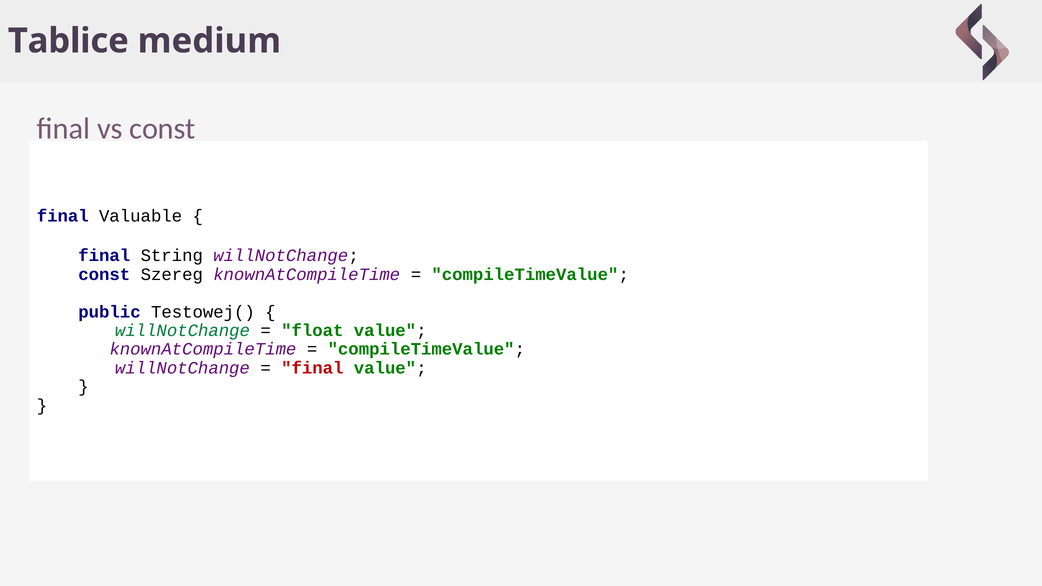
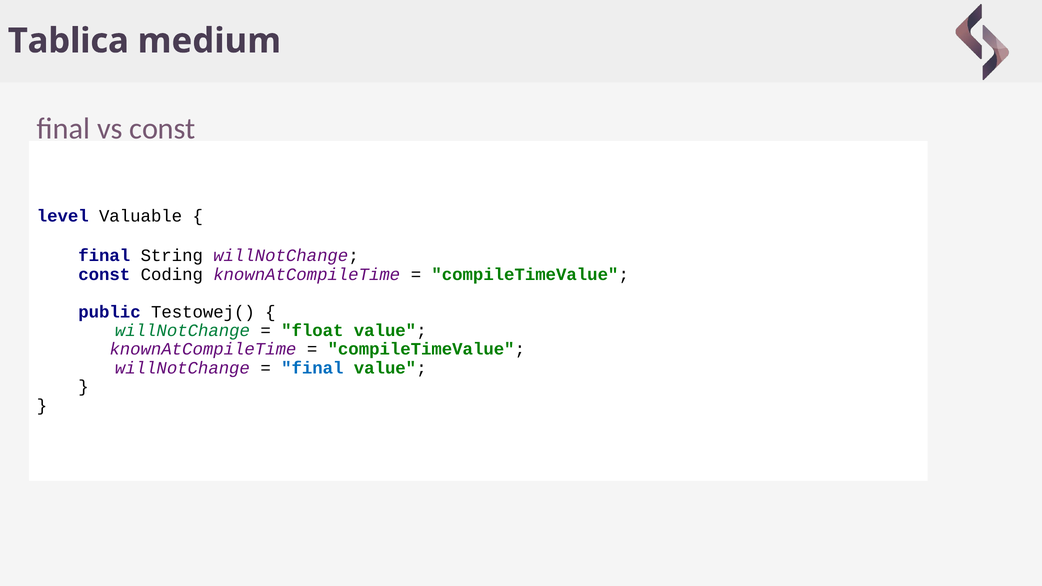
Tablice: Tablice -> Tablica (68, 41)
final: final -> level (63, 216)
Szereg: Szereg -> Coding (172, 274)
final colour: red -> blue (312, 368)
